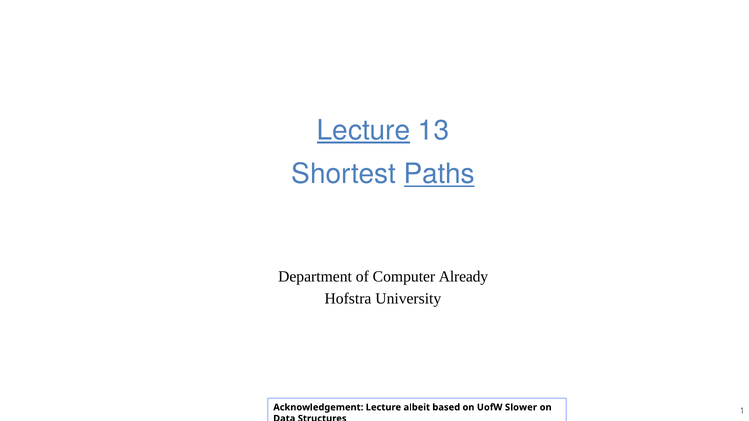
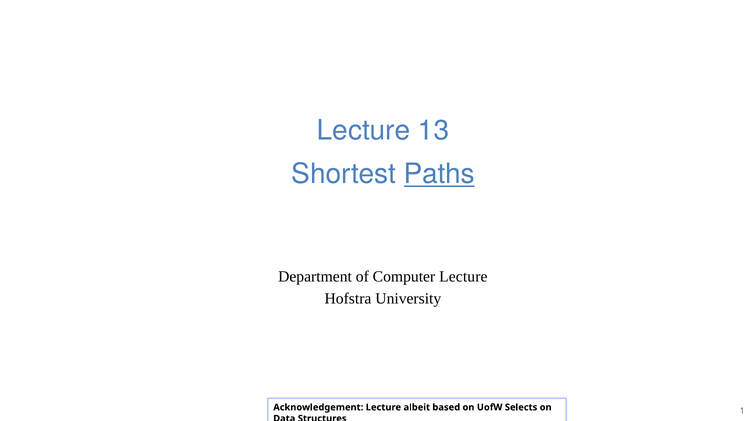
Lecture underline: present -> none (364, 131)
Computer Already: Already -> Lecture (463, 277)
Slower: Slower -> Selects (521, 408)
